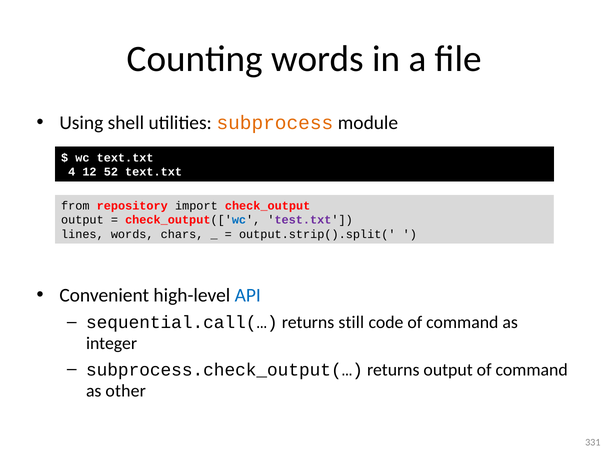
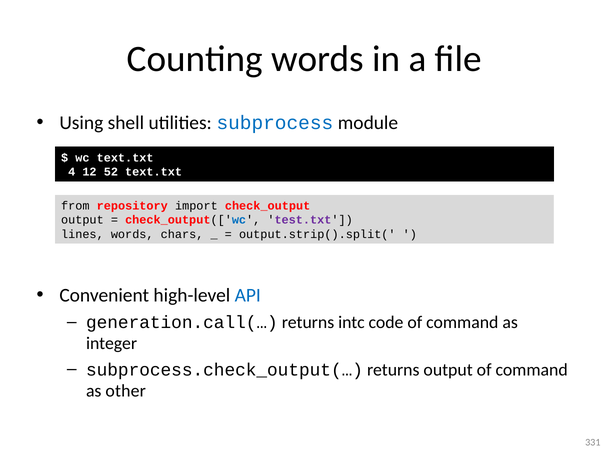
subprocess colour: orange -> blue (275, 123)
sequential.call(…: sequential.call(… -> generation.call(… (182, 322)
still: still -> intc (351, 322)
